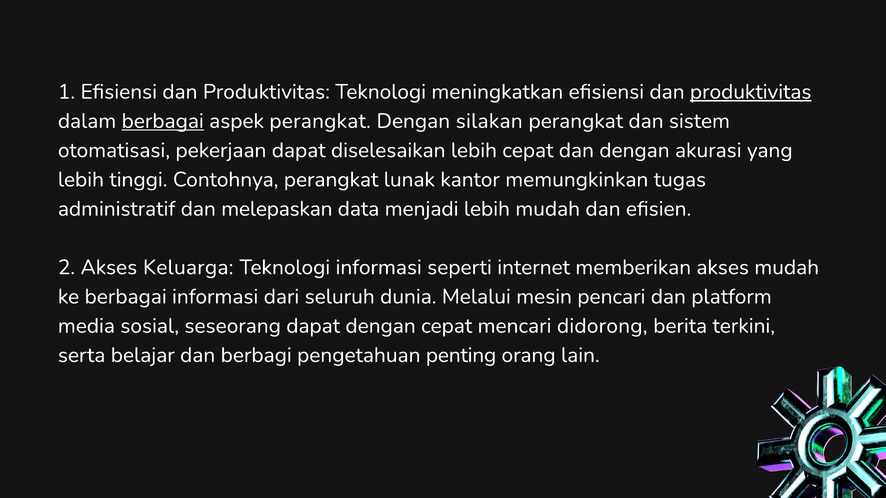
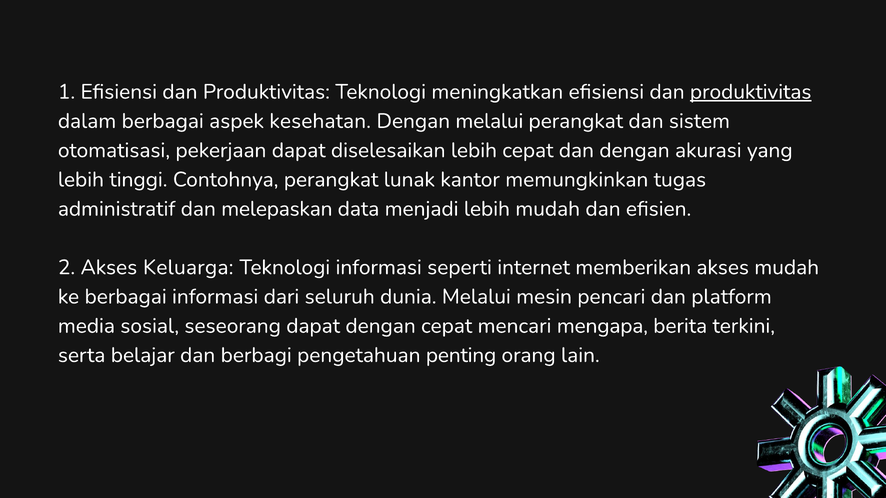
berbagai underline: present -> none (163, 121)
aspek perangkat: perangkat -> kesehatan (320, 121)
Dengan silakan: silakan -> melalui (489, 121)
didorong: didorong -> mengapa (602, 326)
